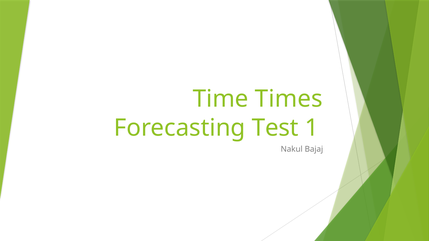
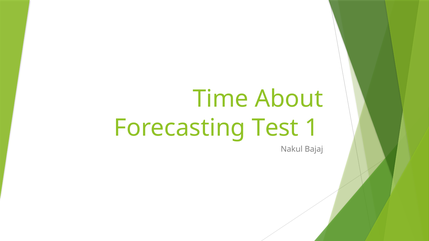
Times: Times -> About (289, 99)
